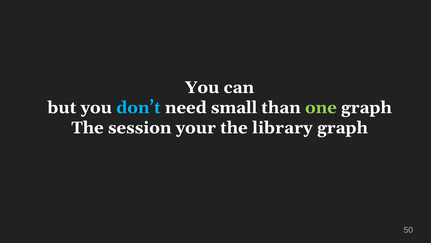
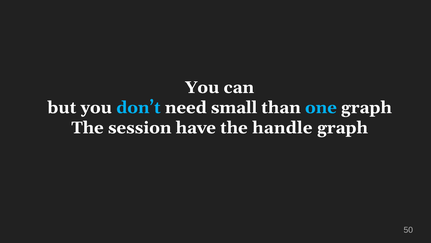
one colour: light green -> light blue (321, 107)
your: your -> have (196, 127)
library: library -> handle (282, 127)
